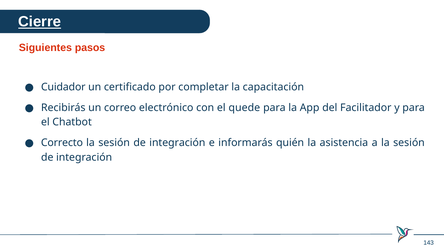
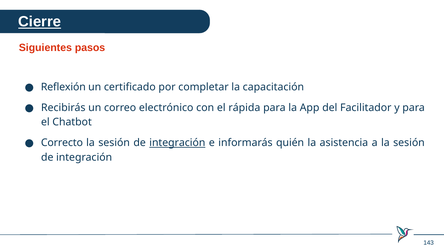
Cuidador: Cuidador -> Reflexión (63, 87)
quede: quede -> rápida (244, 108)
integración underline: none -> present (177, 143)
